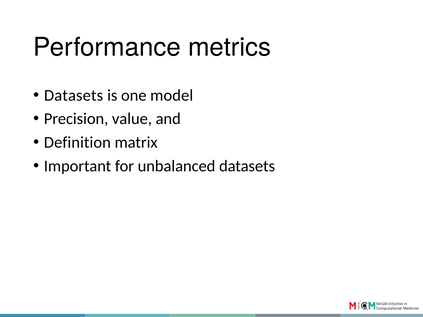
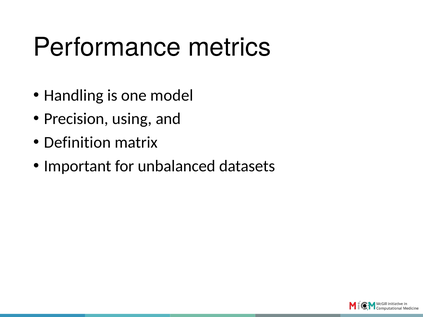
Datasets: Datasets -> Handling (74, 95)
value: value -> using (132, 119)
